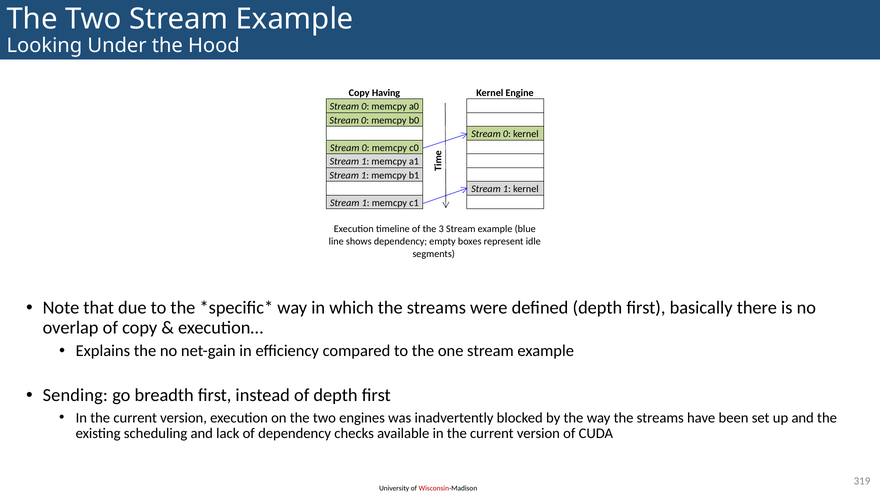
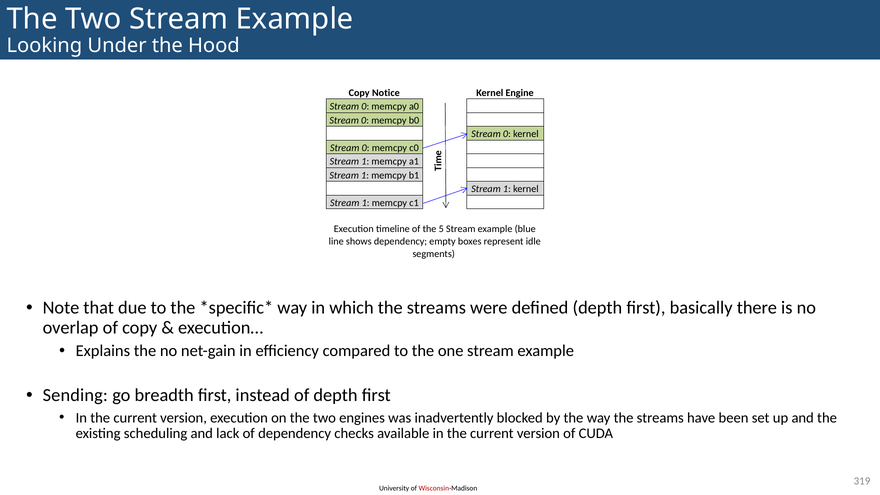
Having: Having -> Notice (386, 93)
3: 3 -> 5 (441, 229)
